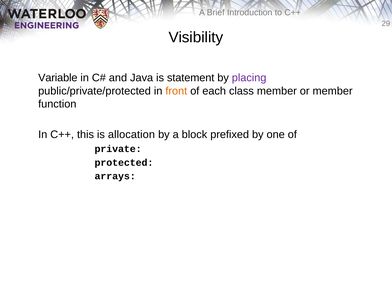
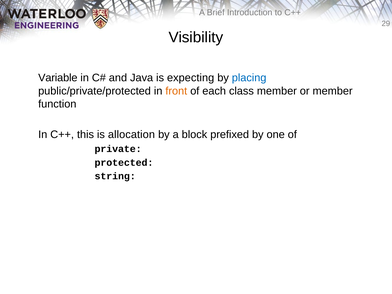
statement: statement -> expecting (191, 78)
placing colour: purple -> blue (249, 78)
arrays: arrays -> string (115, 176)
